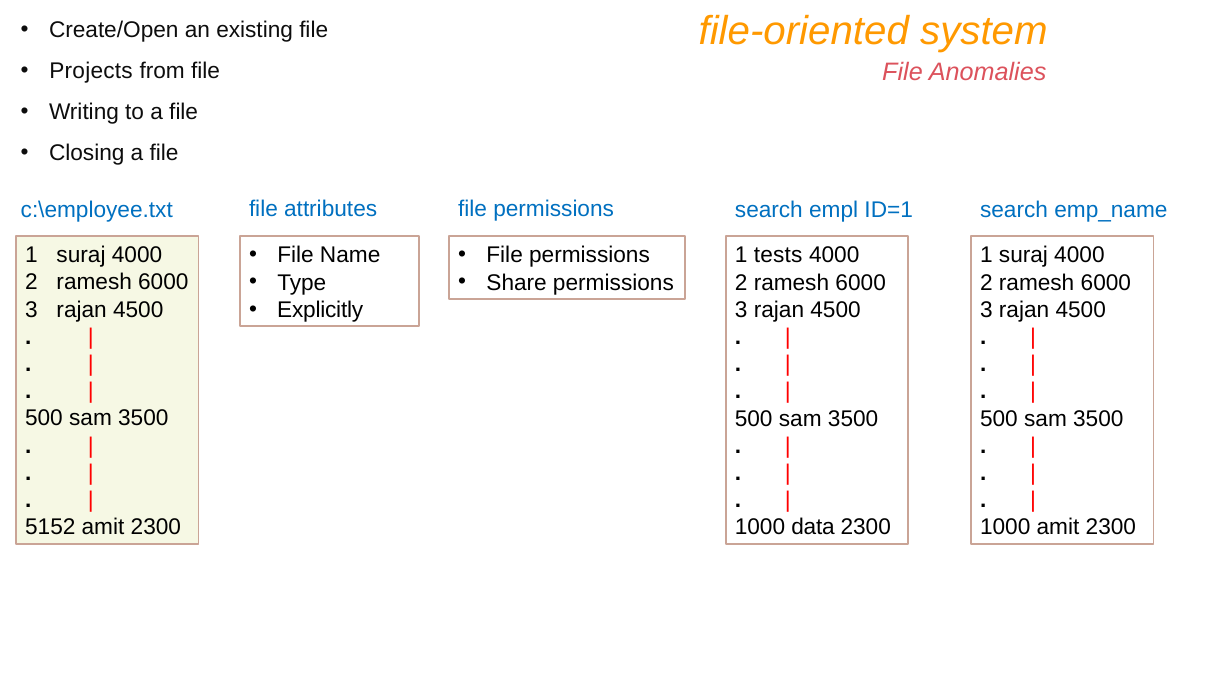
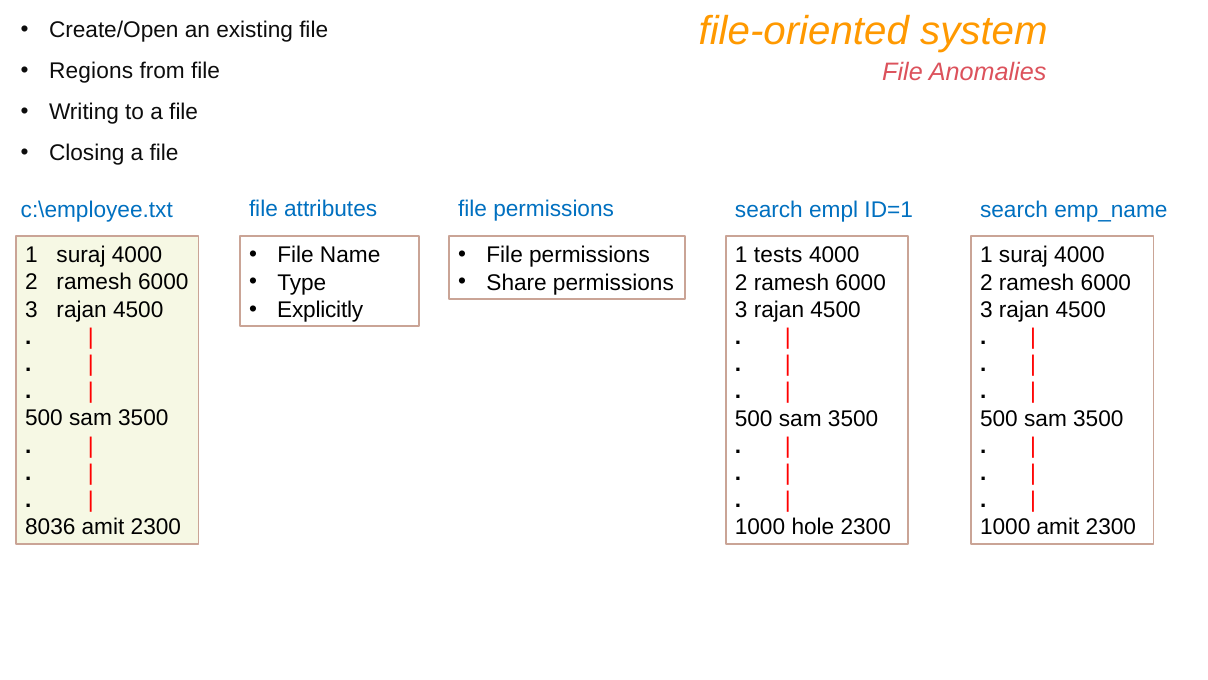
Projects: Projects -> Regions (91, 71)
5152: 5152 -> 8036 (50, 527)
data: data -> hole (813, 527)
